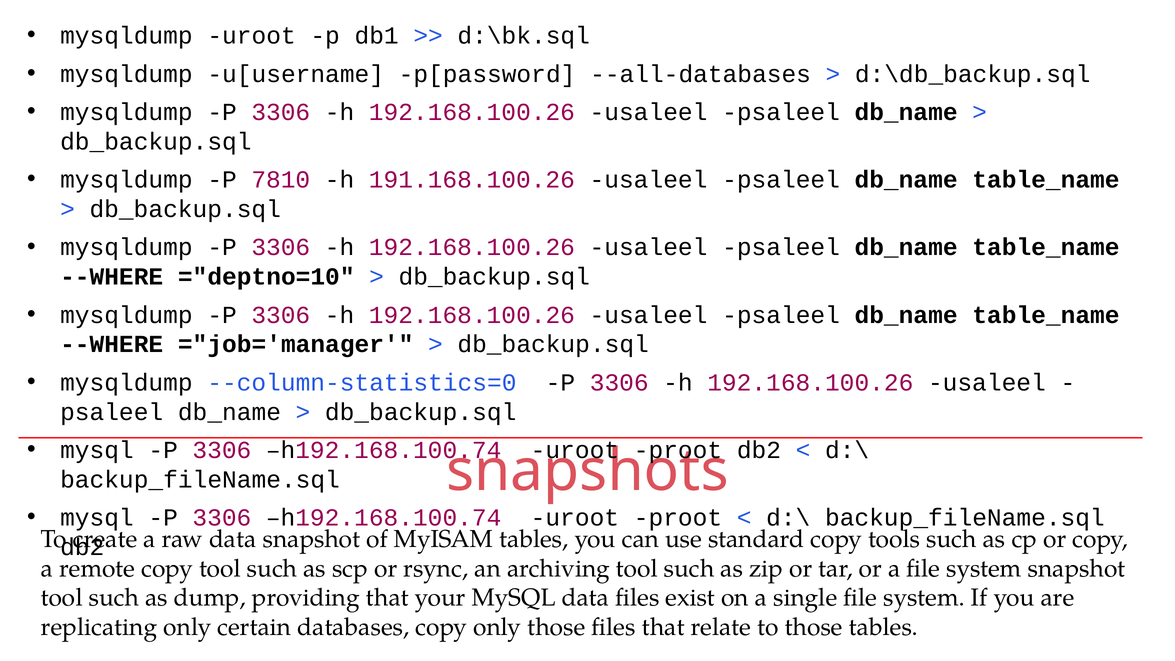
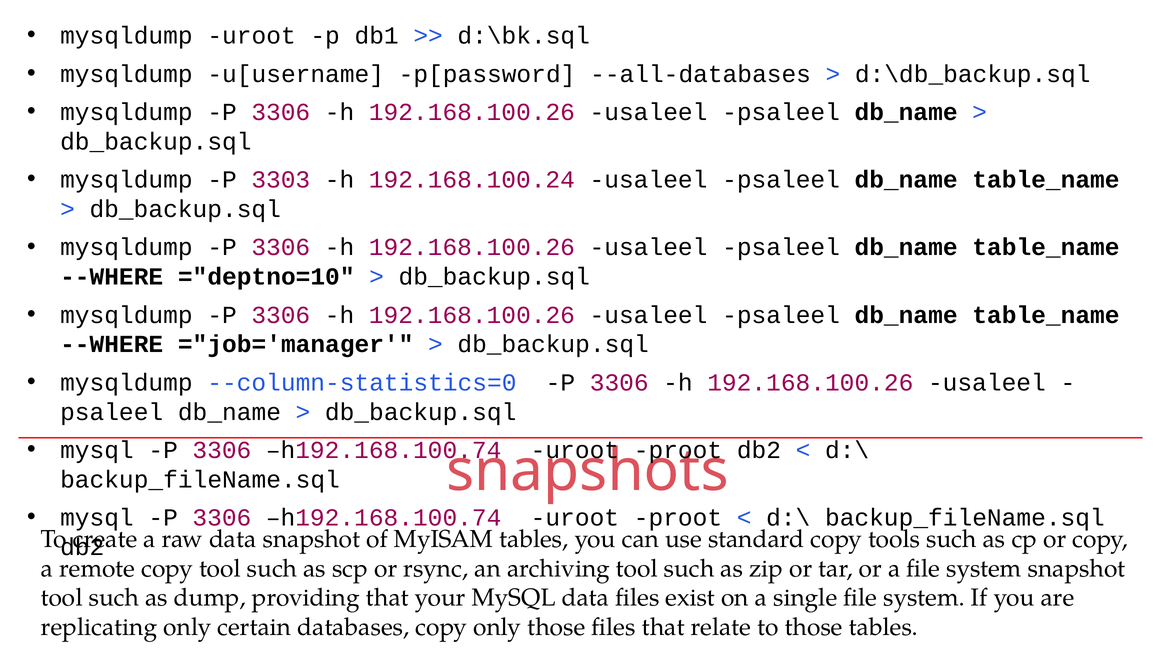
7810: 7810 -> 3303 (281, 180)
191.168.100.26: 191.168.100.26 -> 192.168.100.24 (472, 180)
